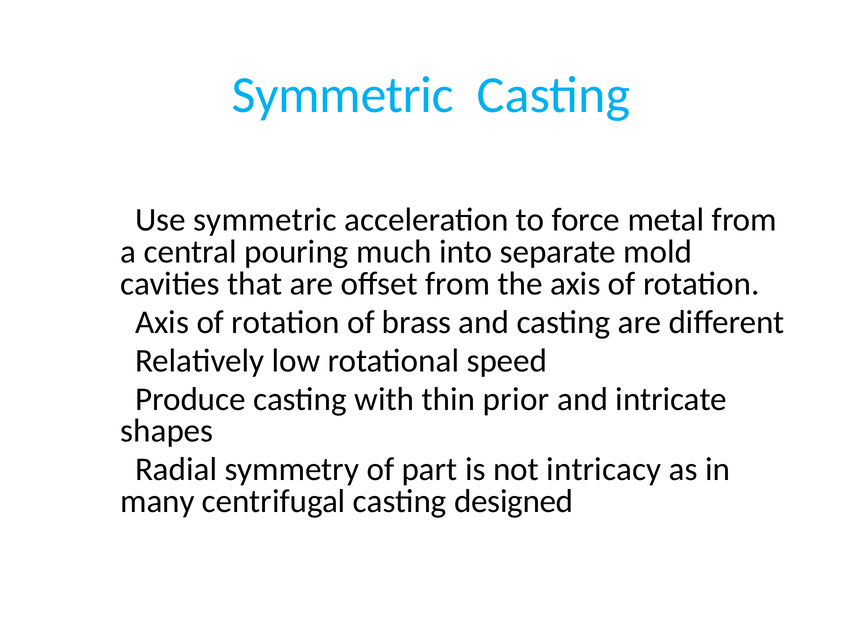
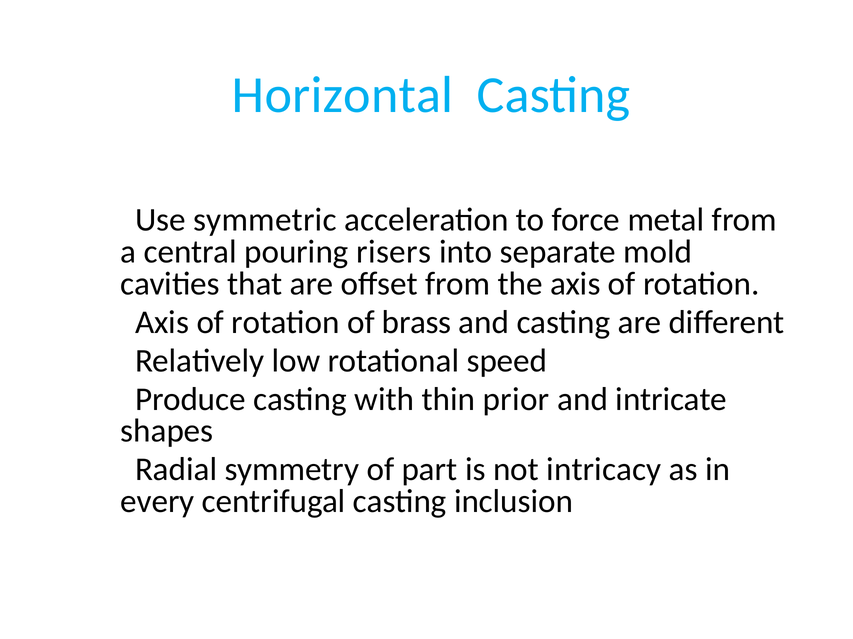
Symmetric: Symmetric -> Horizontal (343, 95)
much: much -> risers (394, 252)
many: many -> every (157, 502)
designed: designed -> inclusion (514, 502)
